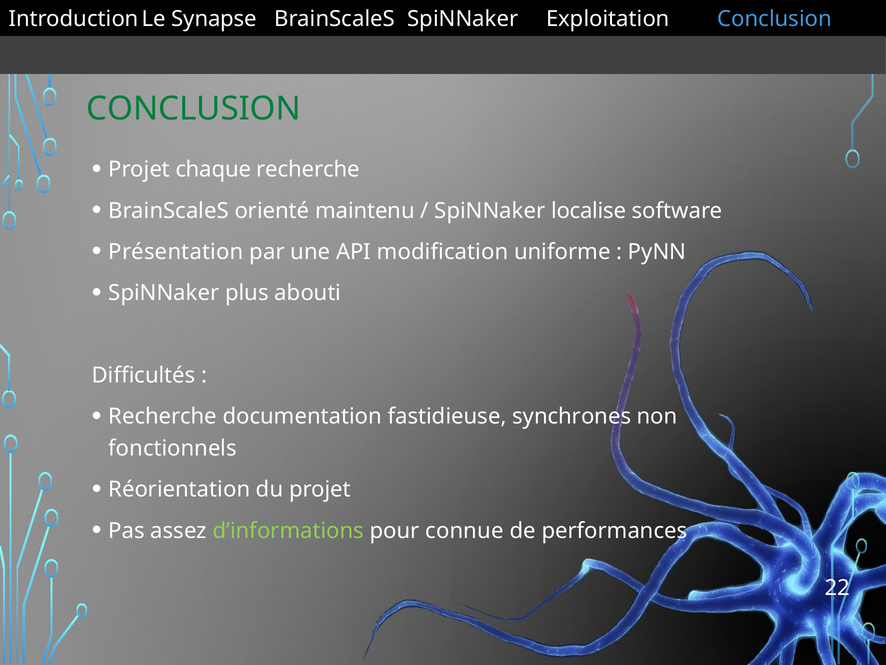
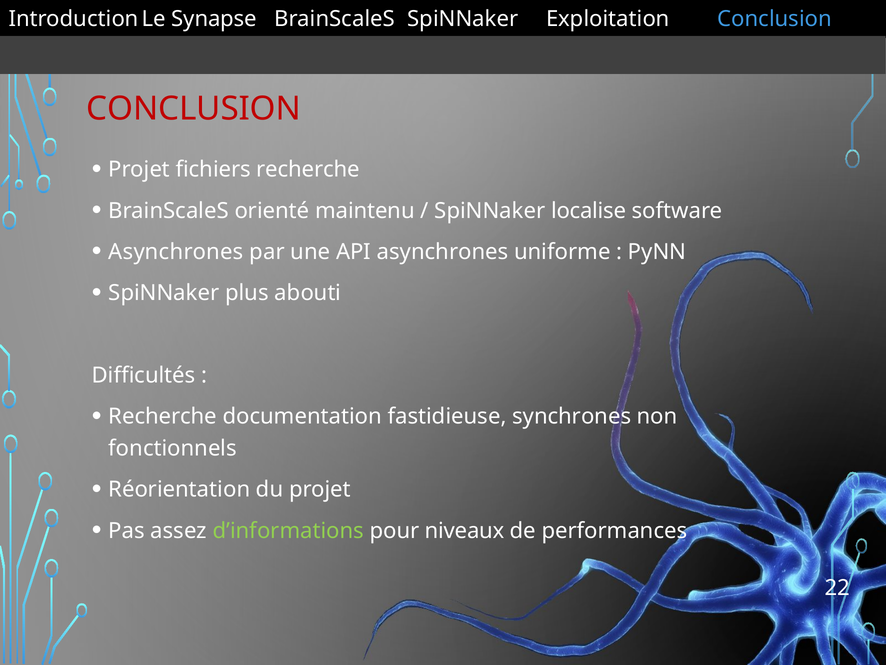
CONCLUSION colour: green -> red (194, 109)
chaque: chaque -> fichiers (213, 169)
Présentation: Présentation -> Asynchrones (176, 252)
API modification: modification -> asynchrones (443, 252)
connue: connue -> niveaux (465, 530)
